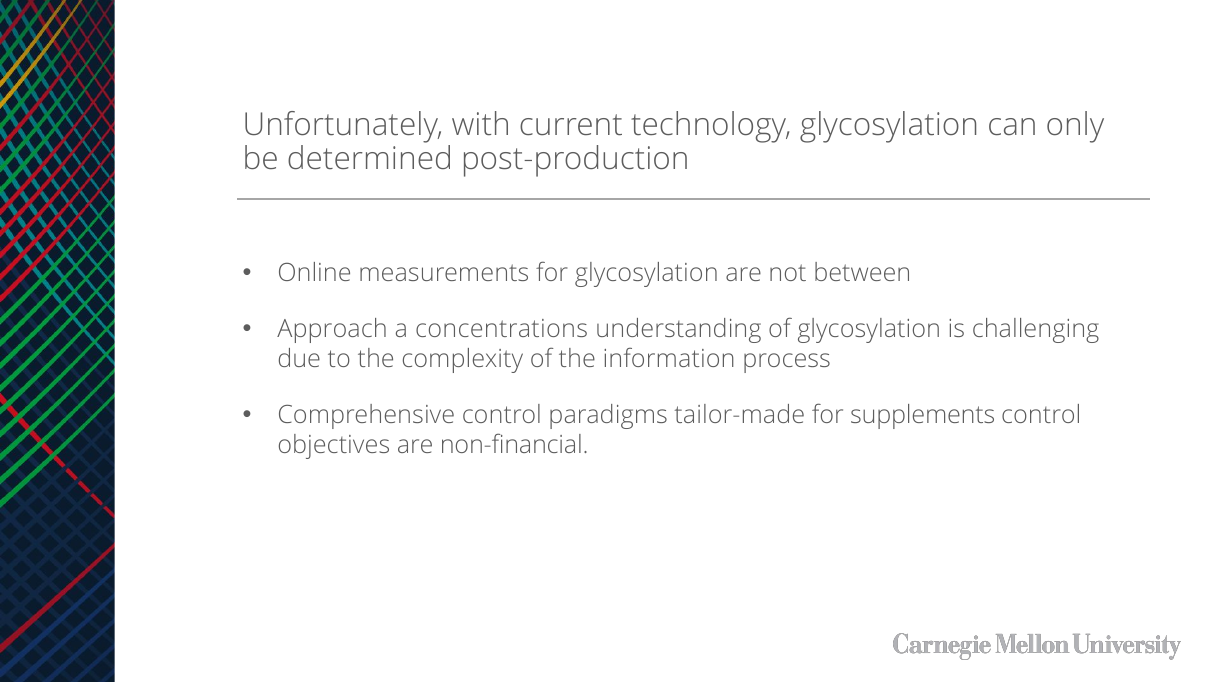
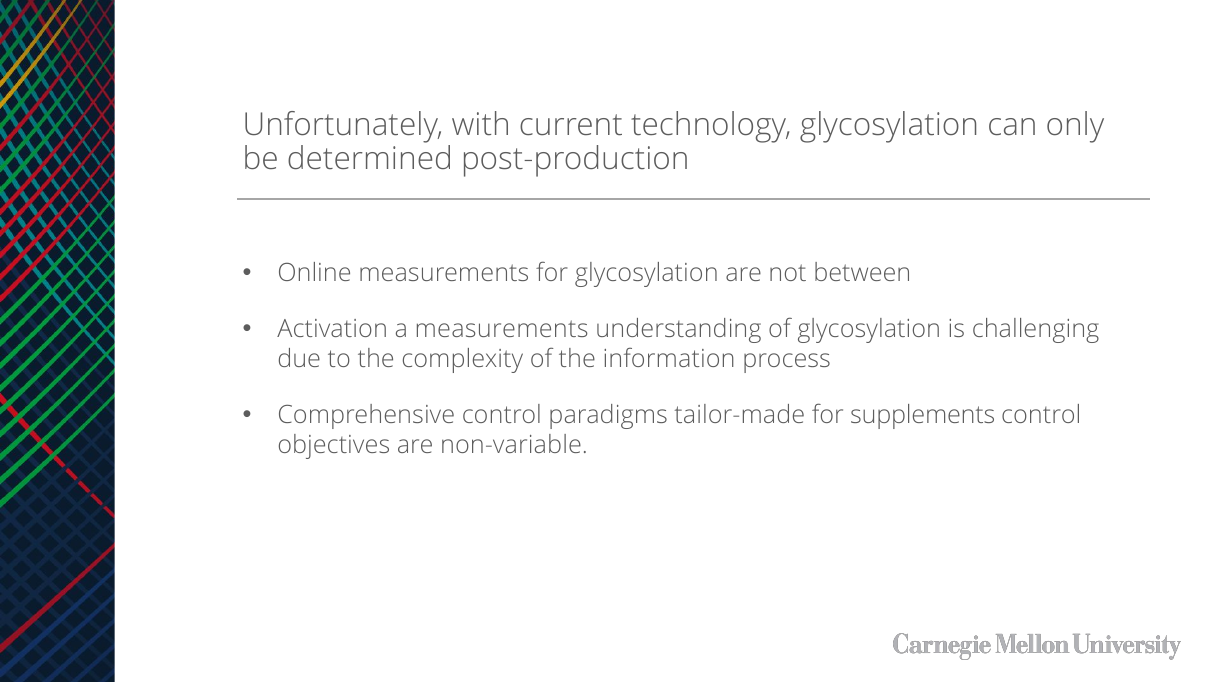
Approach: Approach -> Activation (333, 329)
a concentrations: concentrations -> measurements (502, 329)
non-financial: non-financial -> non-variable (514, 446)
